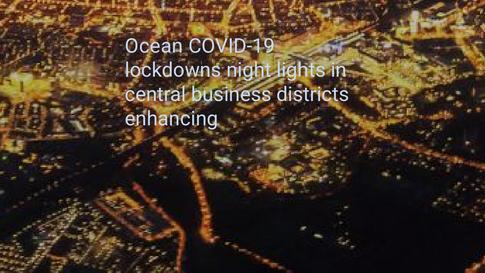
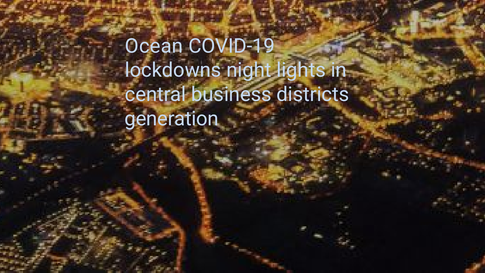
enhancing: enhancing -> generation (172, 119)
